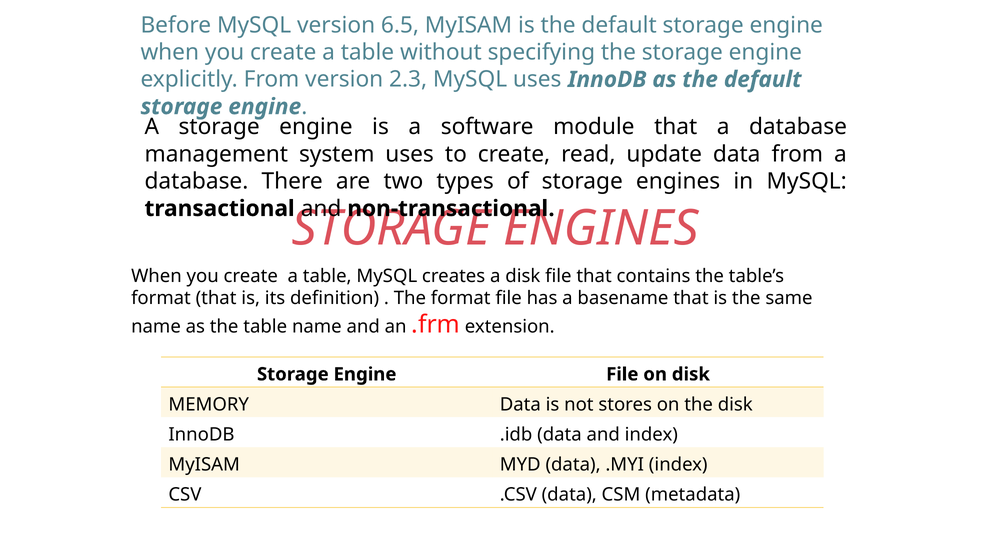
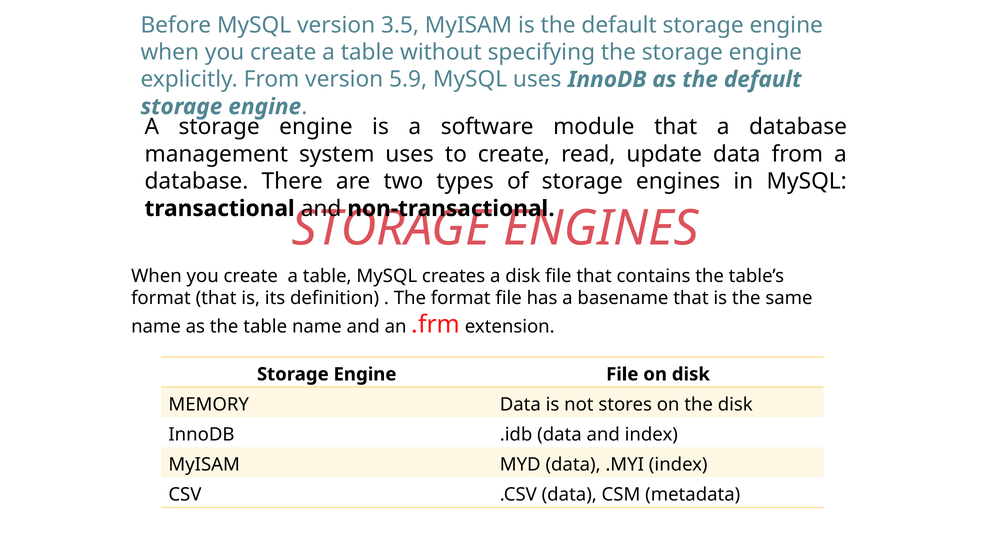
6.5: 6.5 -> 3.5 (400, 25)
2.3: 2.3 -> 5.9 (408, 80)
